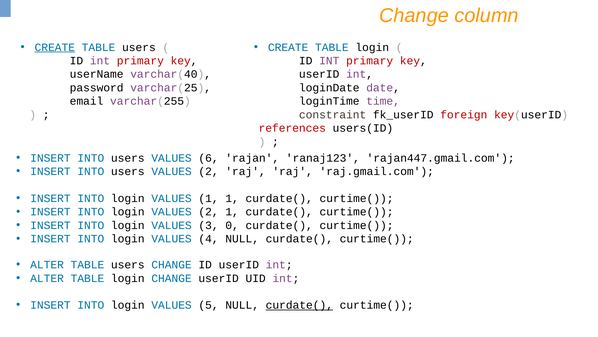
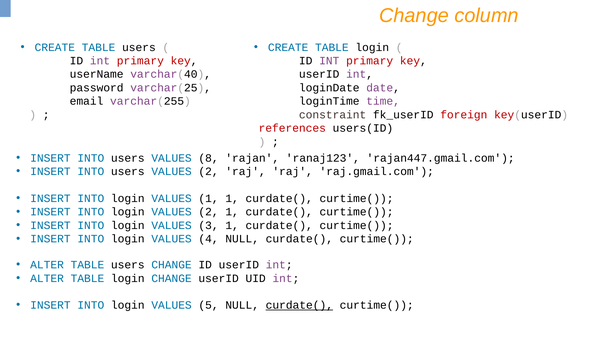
CREATE underline: present -> none (55, 47)
6: 6 -> 8 (209, 158)
3 0: 0 -> 1 (232, 225)
